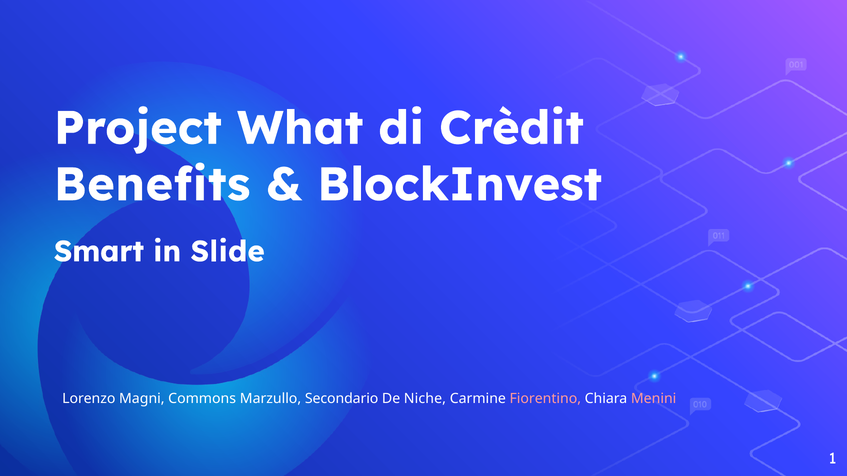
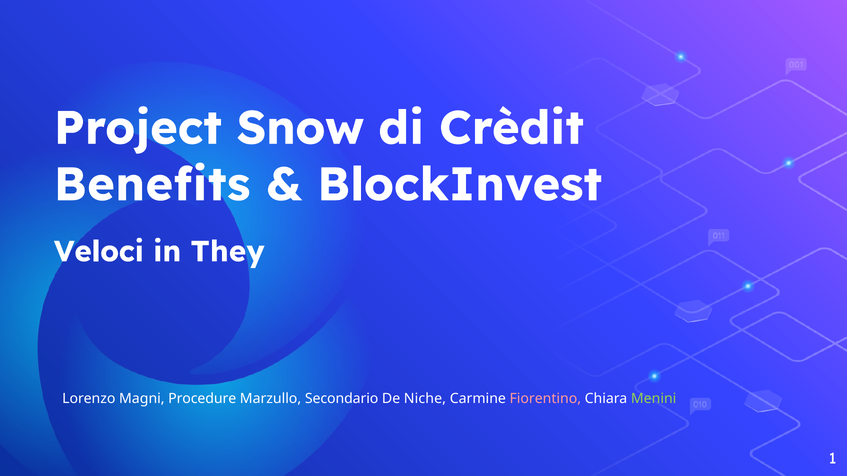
What: What -> Snow (300, 128)
Smart: Smart -> Veloci (99, 252)
Slide: Slide -> They (228, 252)
Commons: Commons -> Procedure (202, 399)
Menini colour: pink -> light green (654, 399)
